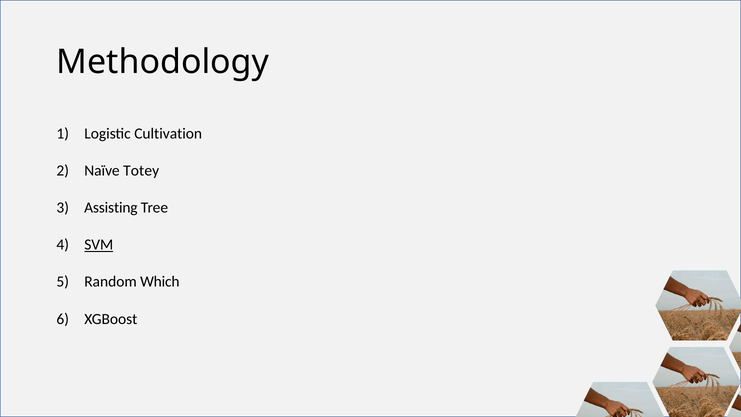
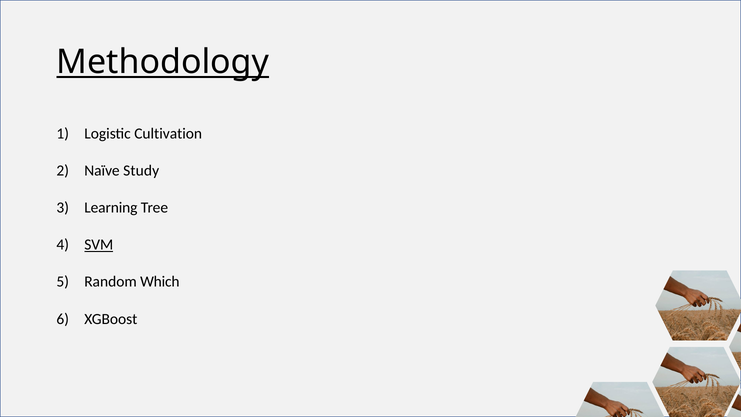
Methodology underline: none -> present (163, 62)
Totey: Totey -> Study (141, 170)
Assisting: Assisting -> Learning (111, 208)
